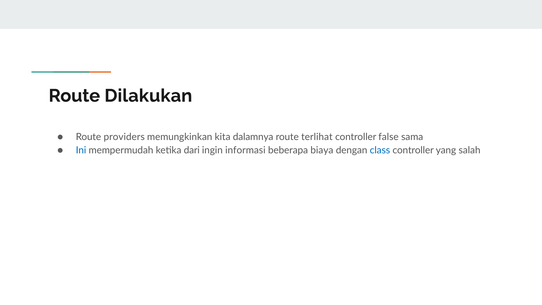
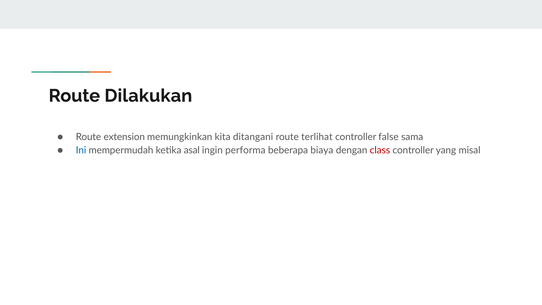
providers: providers -> extension (124, 137)
dalamnya: dalamnya -> ditangani (253, 137)
dari: dari -> asal (192, 150)
informasi: informasi -> performa (245, 150)
class colour: blue -> red (380, 150)
salah: salah -> misal (470, 150)
